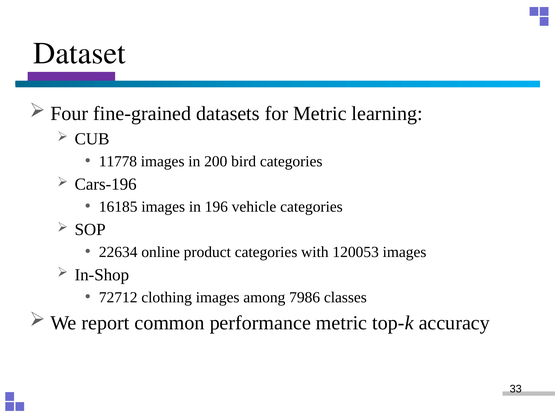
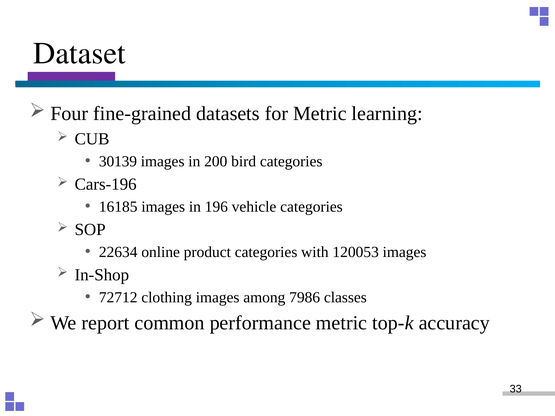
11778: 11778 -> 30139 (118, 162)
